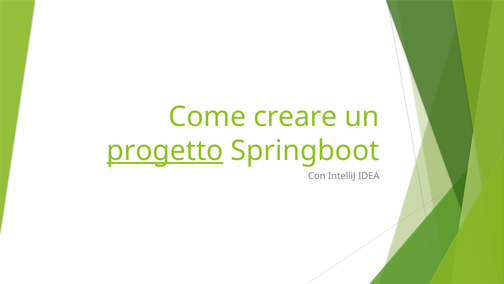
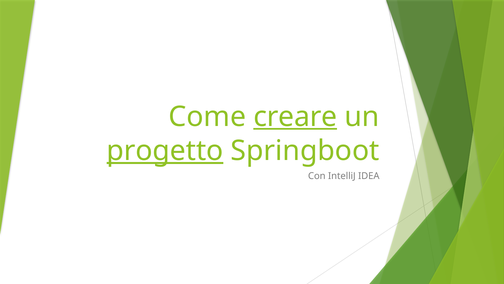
creare underline: none -> present (295, 116)
